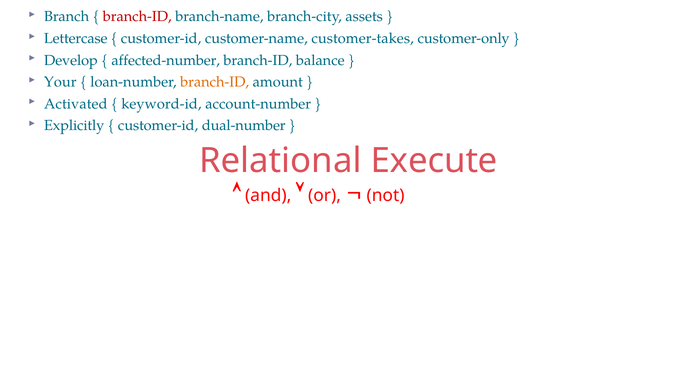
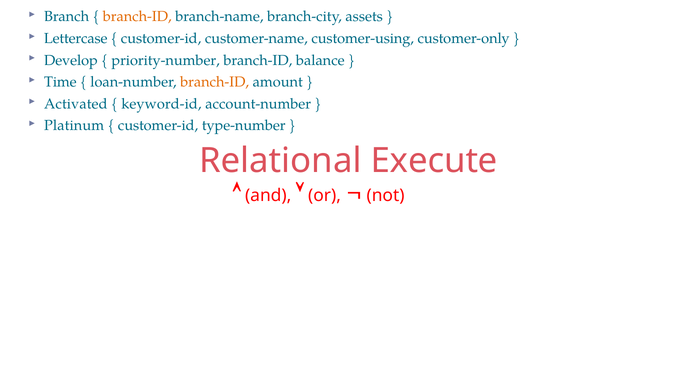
branch-ID colour: red -> orange (137, 17)
customer-takes: customer-takes -> customer-using (363, 38)
affected-number: affected-number -> priority-number (166, 60)
Your: Your -> Time (60, 82)
Explicitly: Explicitly -> Platinum (74, 126)
dual-number: dual-number -> type-number (244, 126)
